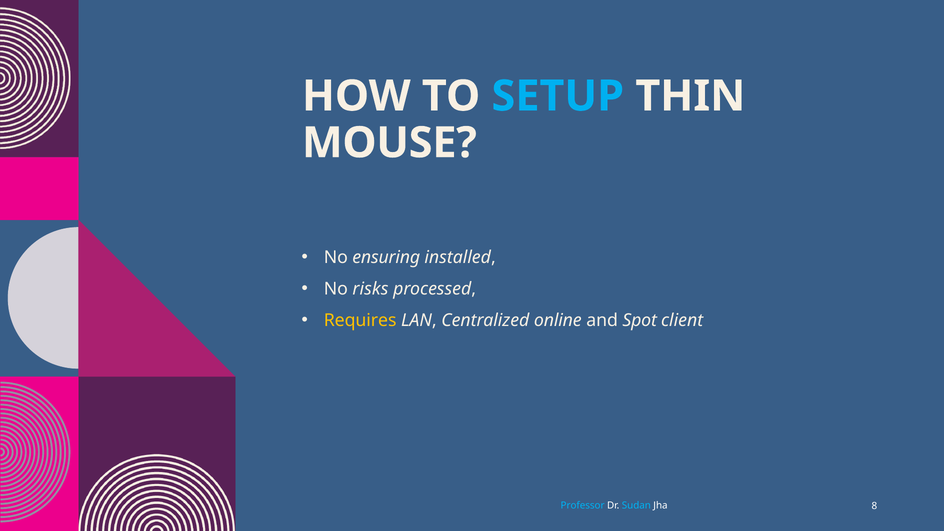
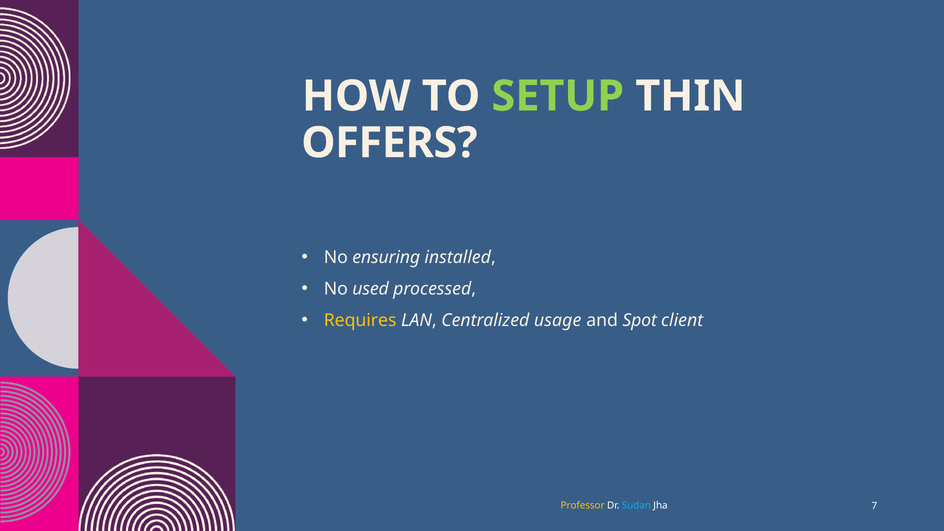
SETUP colour: light blue -> light green (558, 96)
MOUSE: MOUSE -> OFFERS (389, 143)
risks: risks -> used (371, 289)
online: online -> usage (558, 321)
Professor colour: light blue -> yellow (583, 506)
8: 8 -> 7 (874, 506)
